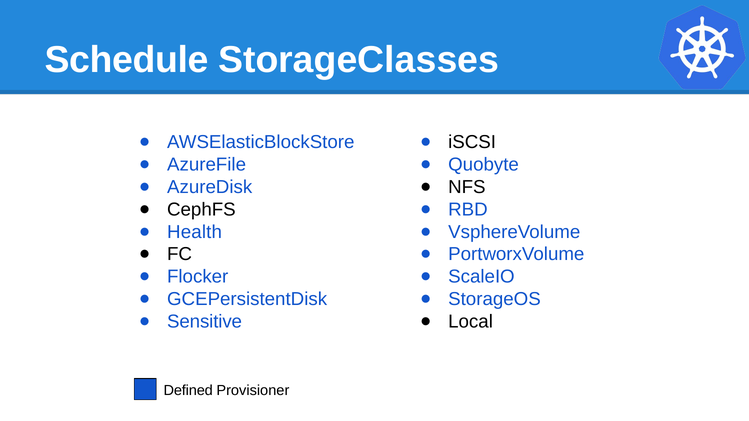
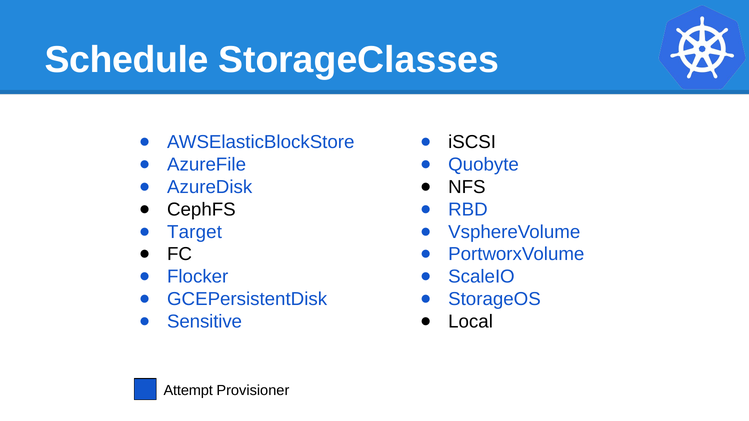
Health: Health -> Target (195, 232)
Defined: Defined -> Attempt (188, 391)
